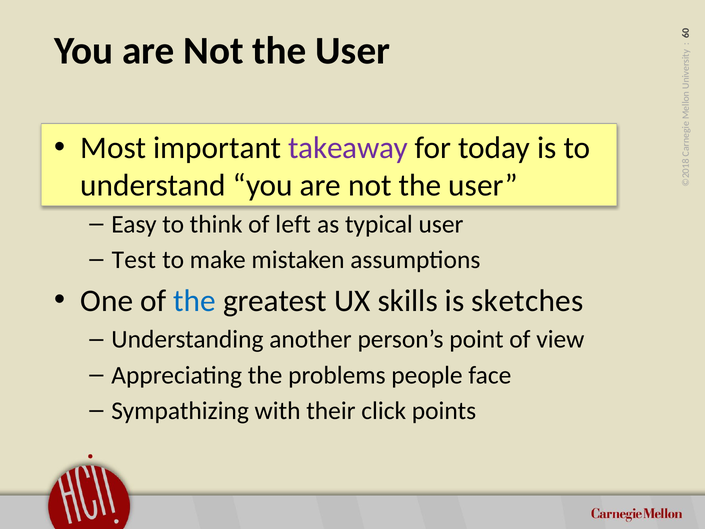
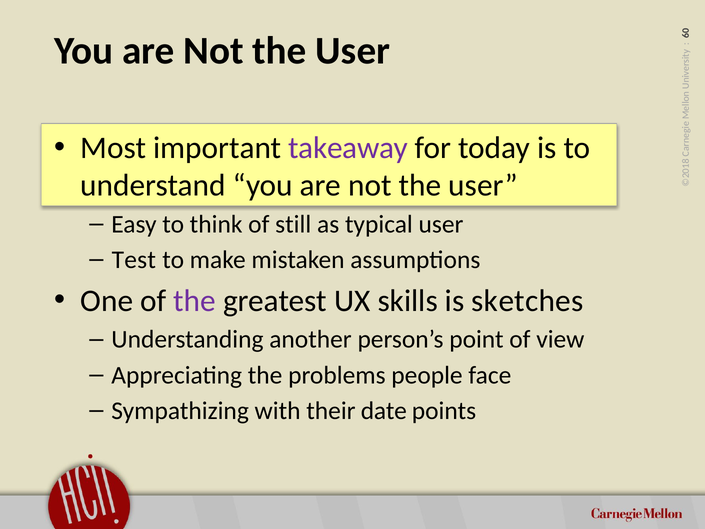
left: left -> still (293, 224)
the colour: blue -> purple (195, 301)
click: click -> date (384, 411)
